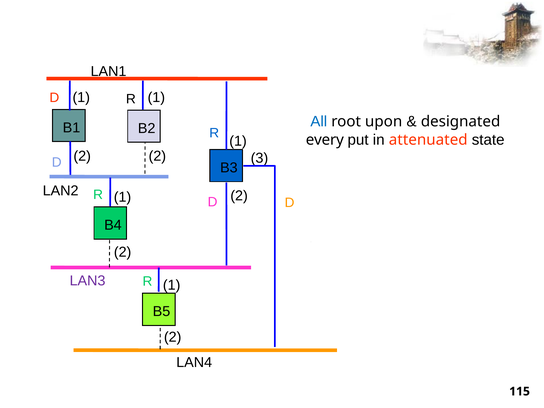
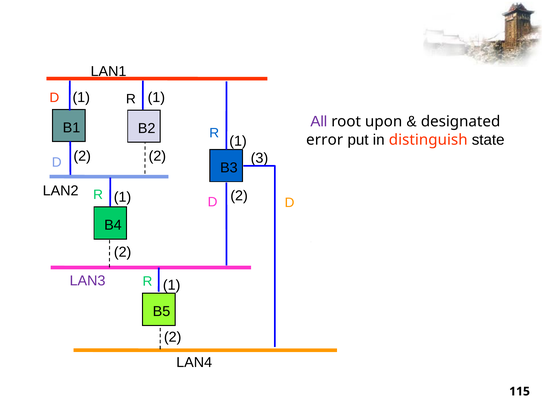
All colour: blue -> purple (319, 122)
every: every -> error (325, 140)
attenuated: attenuated -> distinguish (428, 140)
